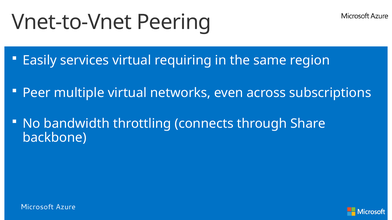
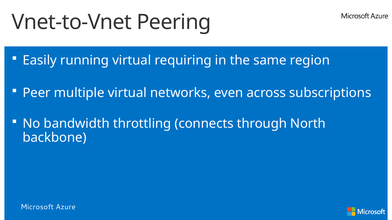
services: services -> running (85, 61)
Share: Share -> North (308, 124)
